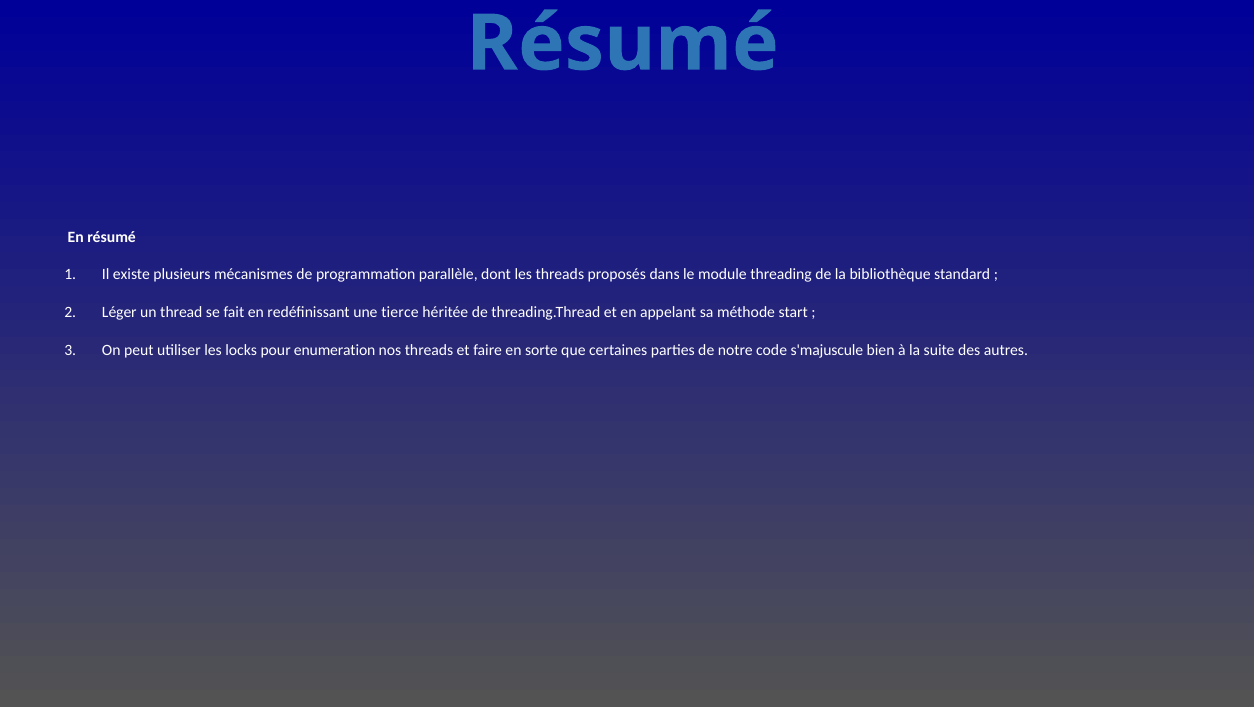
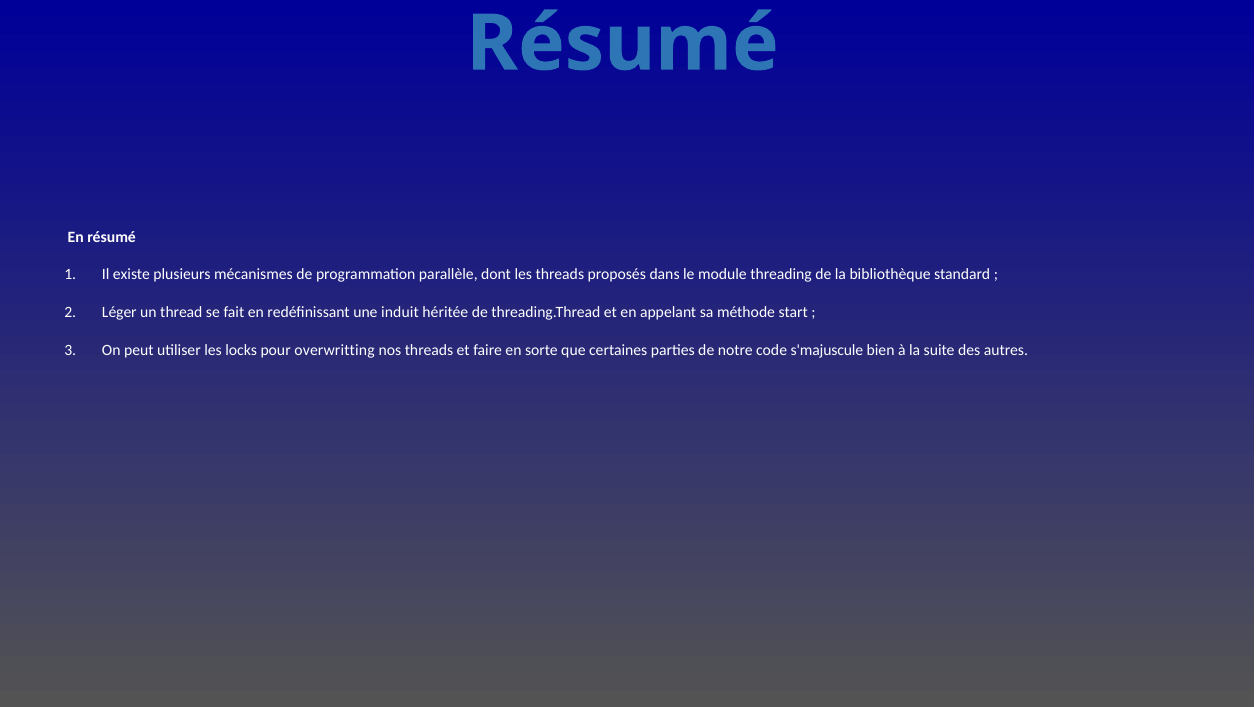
tierce: tierce -> induit (400, 312)
enumeration: enumeration -> overwritting (335, 350)
